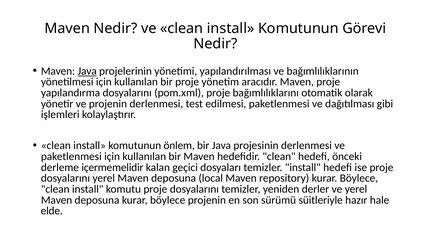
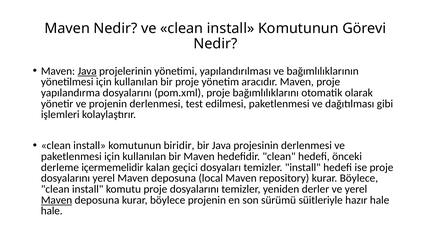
önlem: önlem -> biridir (179, 146)
Maven underline: none -> present (57, 200)
elde: elde -> hale (52, 211)
